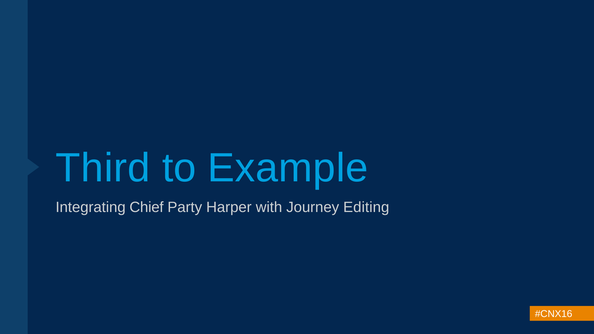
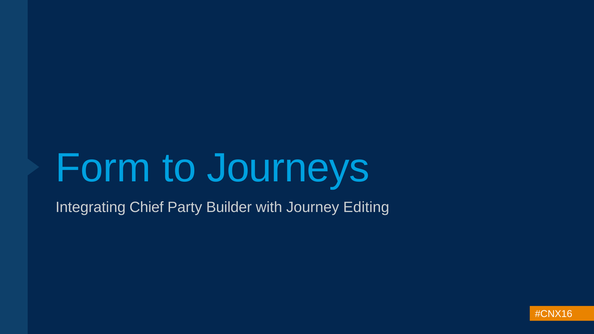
Third: Third -> Form (103, 168)
Example: Example -> Journeys (288, 168)
Harper: Harper -> Builder (229, 207)
